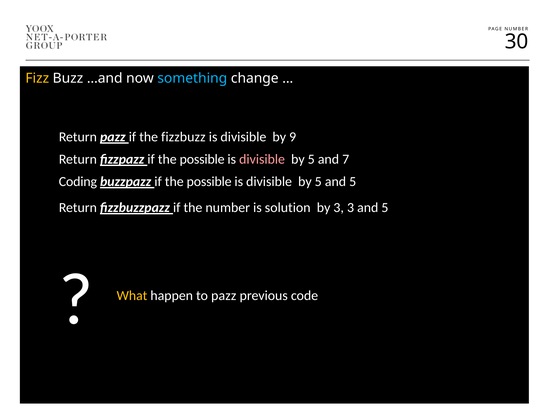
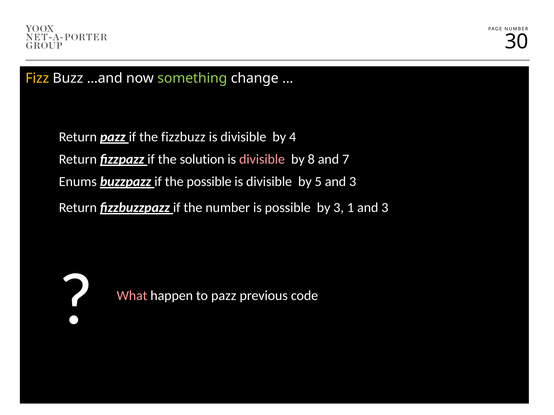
something colour: light blue -> light green (192, 78)
9: 9 -> 4 (293, 137)
fizzpazz if the possible: possible -> solution (202, 159)
5: 5 -> 8 (311, 159)
Coding: Coding -> Enums (78, 182)
5 and 5: 5 -> 3 (353, 182)
is solution: solution -> possible (288, 208)
3 3: 3 -> 1 (351, 208)
5: 5 -> 3 (385, 208)
What colour: yellow -> pink (132, 296)
